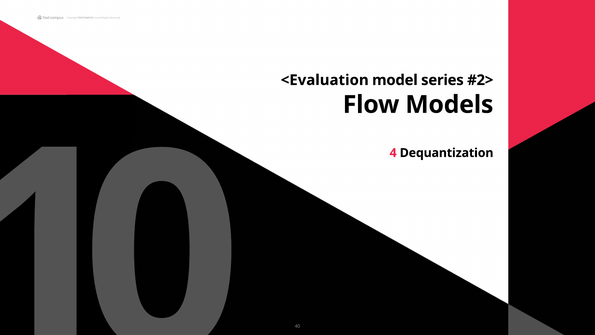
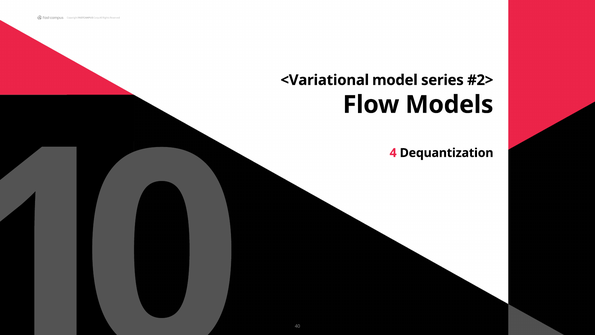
<Evaluation: <Evaluation -> <Variational (325, 80)
